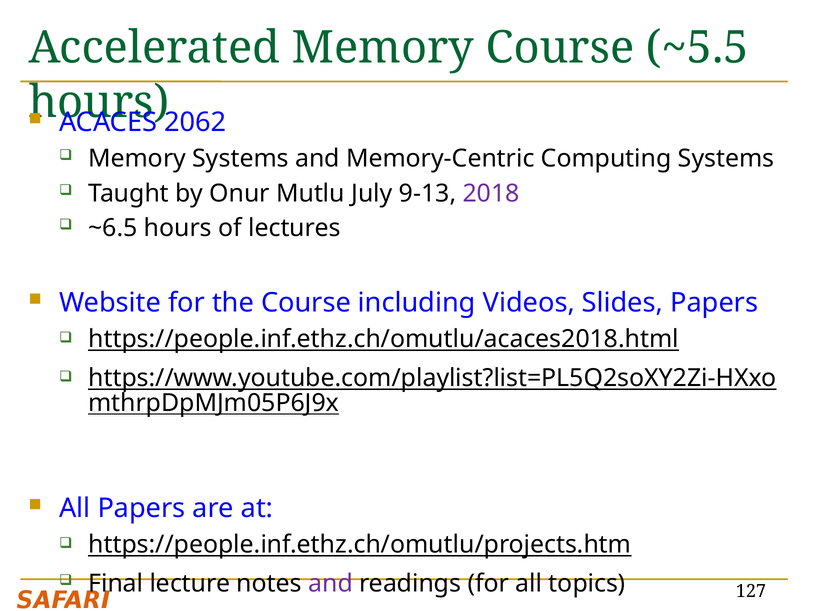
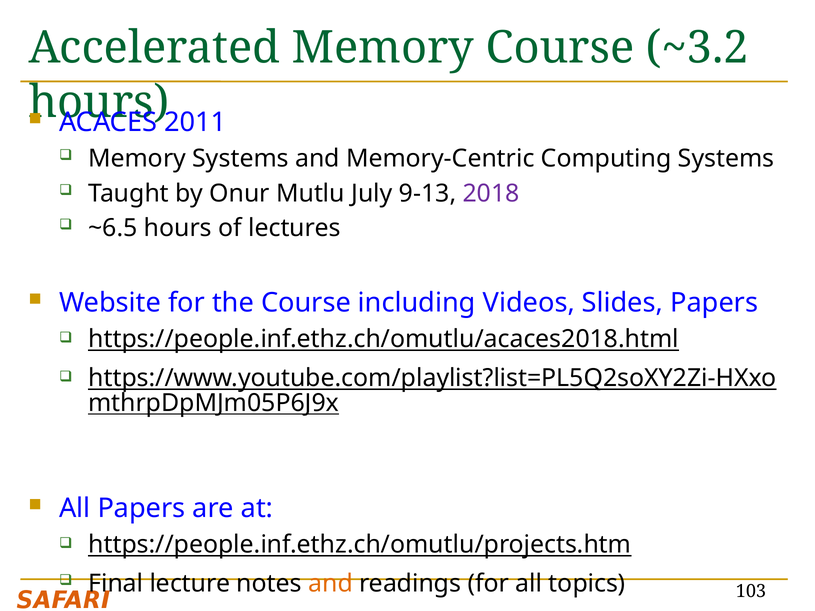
~5.5: ~5.5 -> ~3.2 (697, 48)
2062: 2062 -> 2011 (195, 123)
and colour: purple -> orange (331, 584)
127: 127 -> 103 (751, 591)
